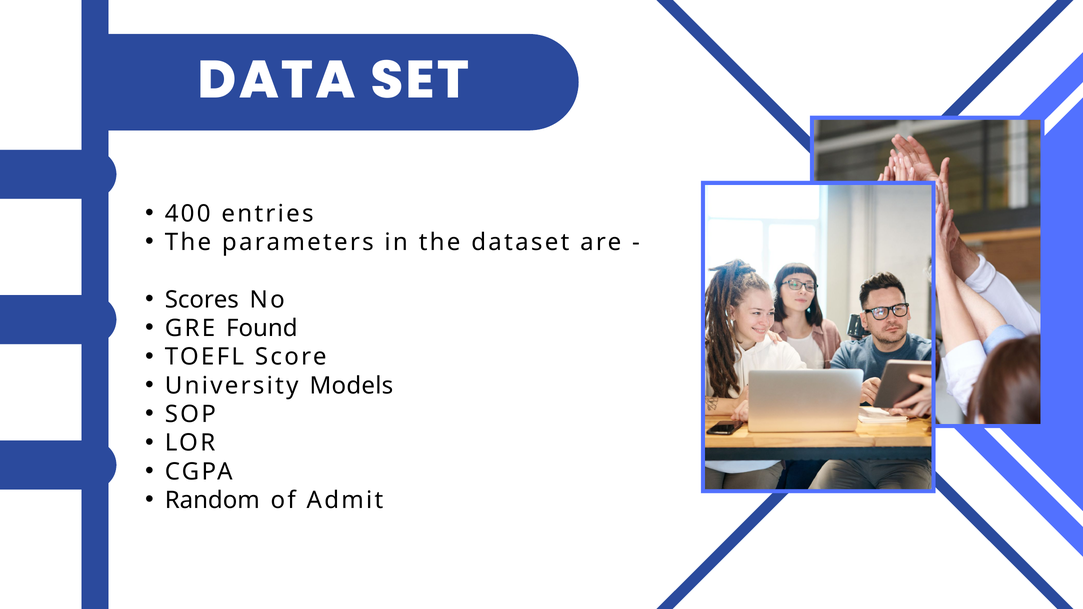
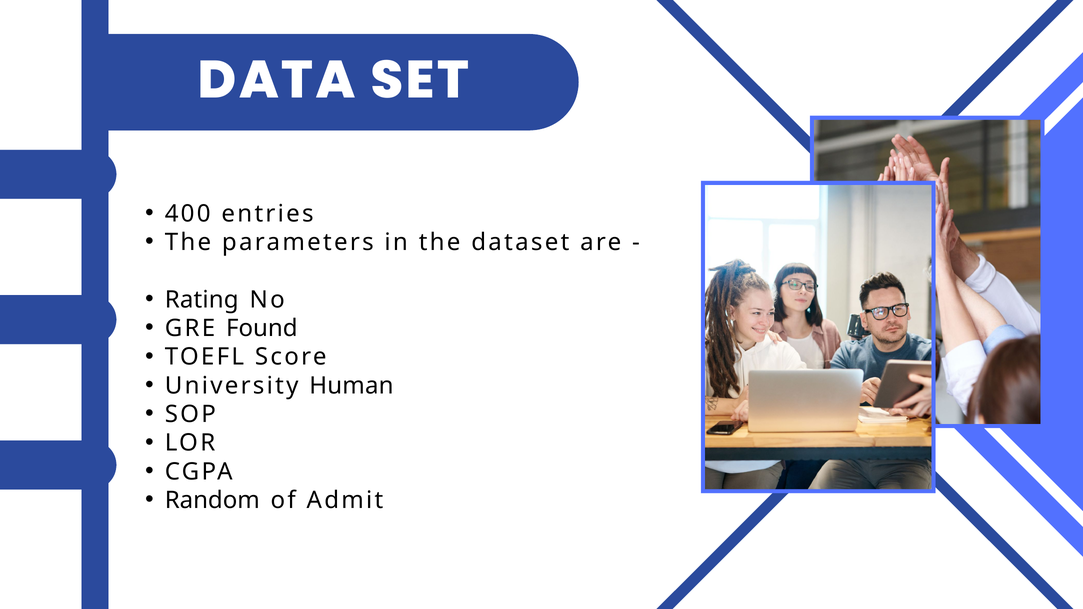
Scores: Scores -> Rating (202, 300)
Models: Models -> Human (351, 386)
